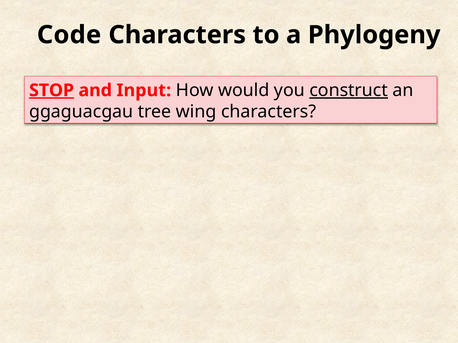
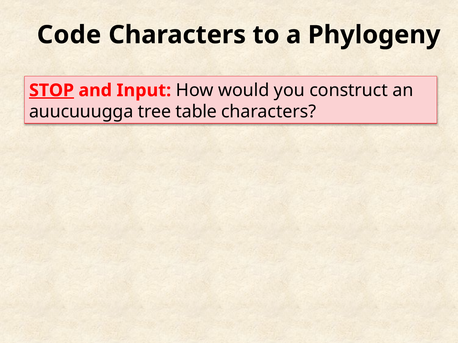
construct underline: present -> none (349, 90)
ggaguacgau: ggaguacgau -> auucuuugga (81, 112)
wing: wing -> table (196, 112)
